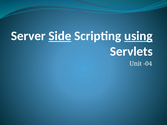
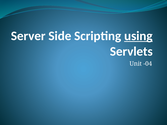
Side underline: present -> none (60, 36)
